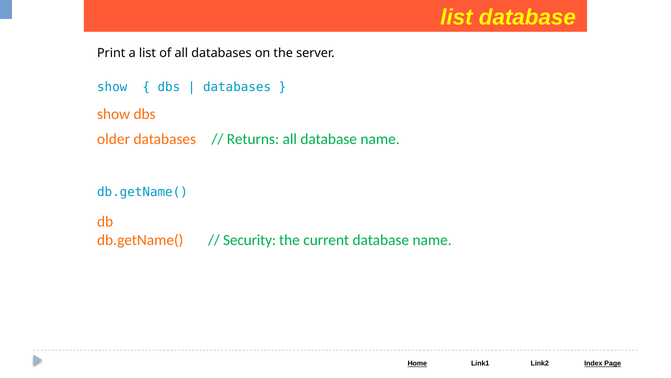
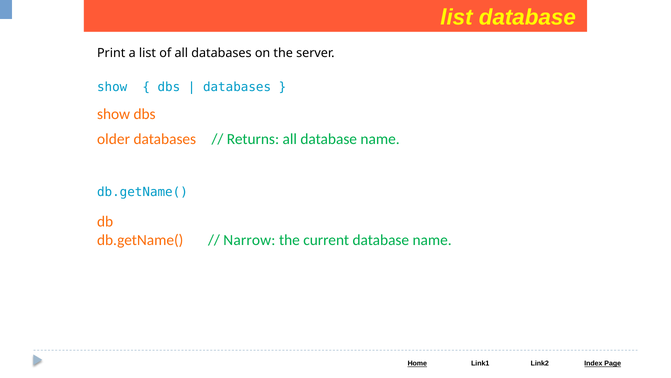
Security: Security -> Narrow (249, 240)
